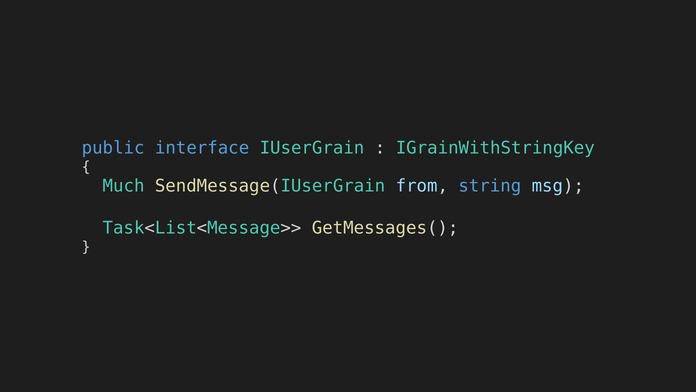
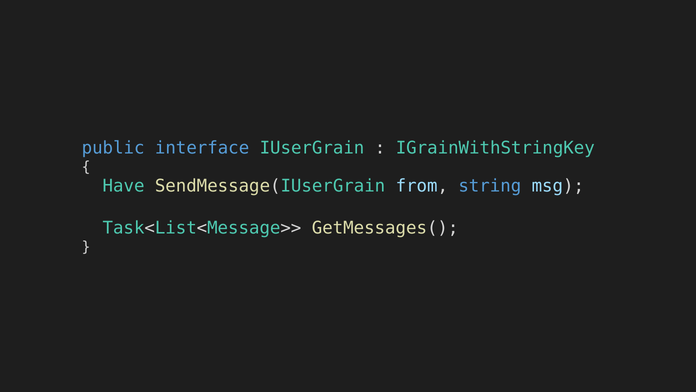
Much: Much -> Have (124, 186)
